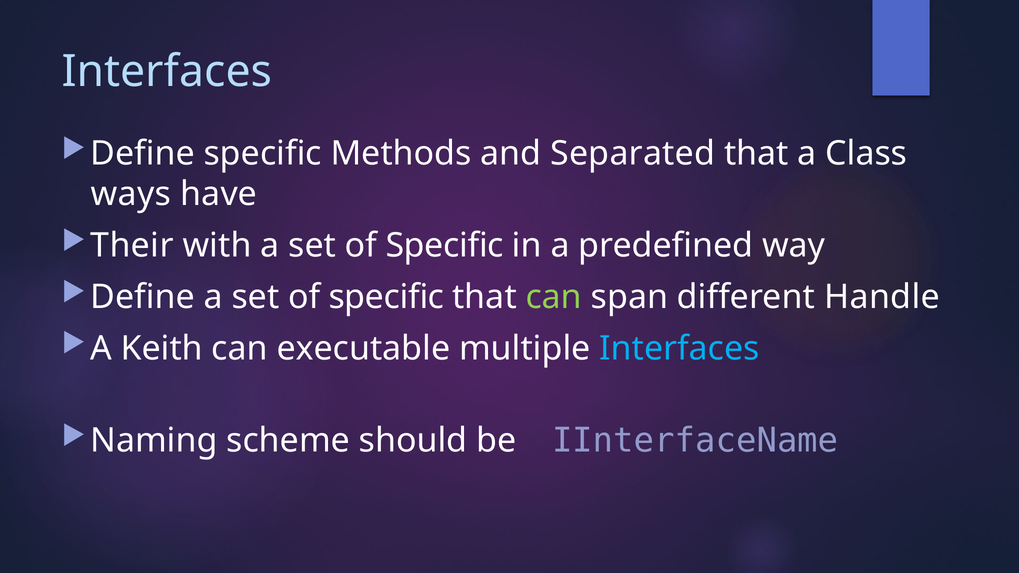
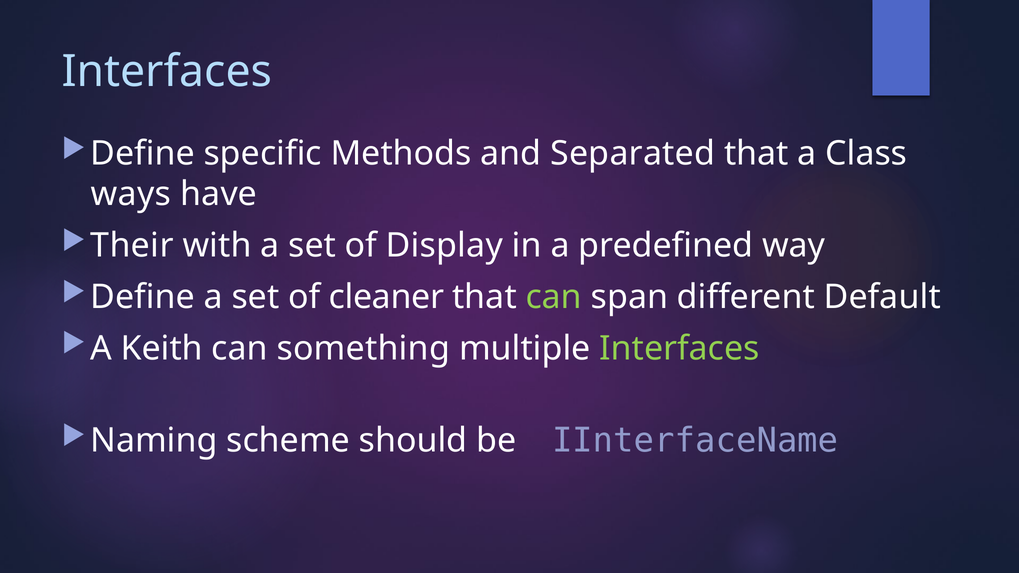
Specific: Specific -> Display (444, 246)
specific: specific -> cleaner (386, 297)
Handle: Handle -> Default (882, 297)
executable: executable -> something (363, 349)
Interfaces colour: light blue -> light green (679, 349)
